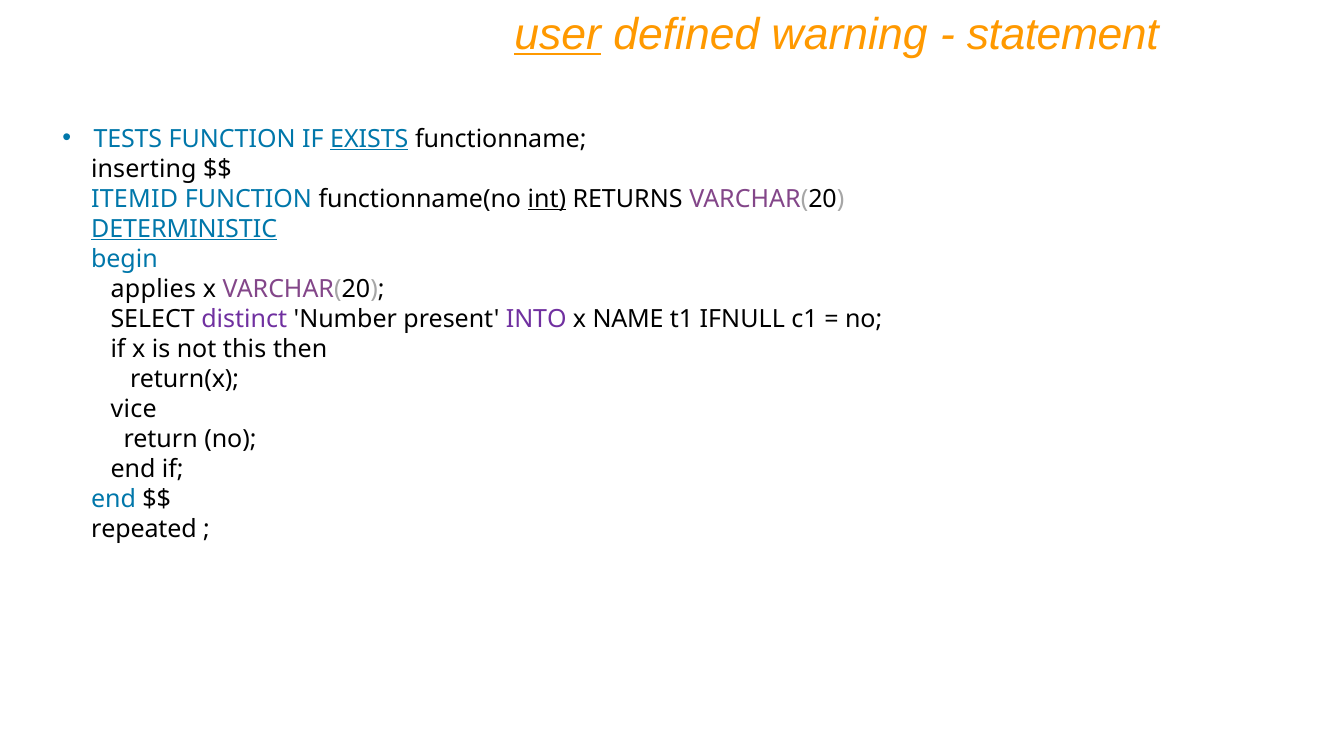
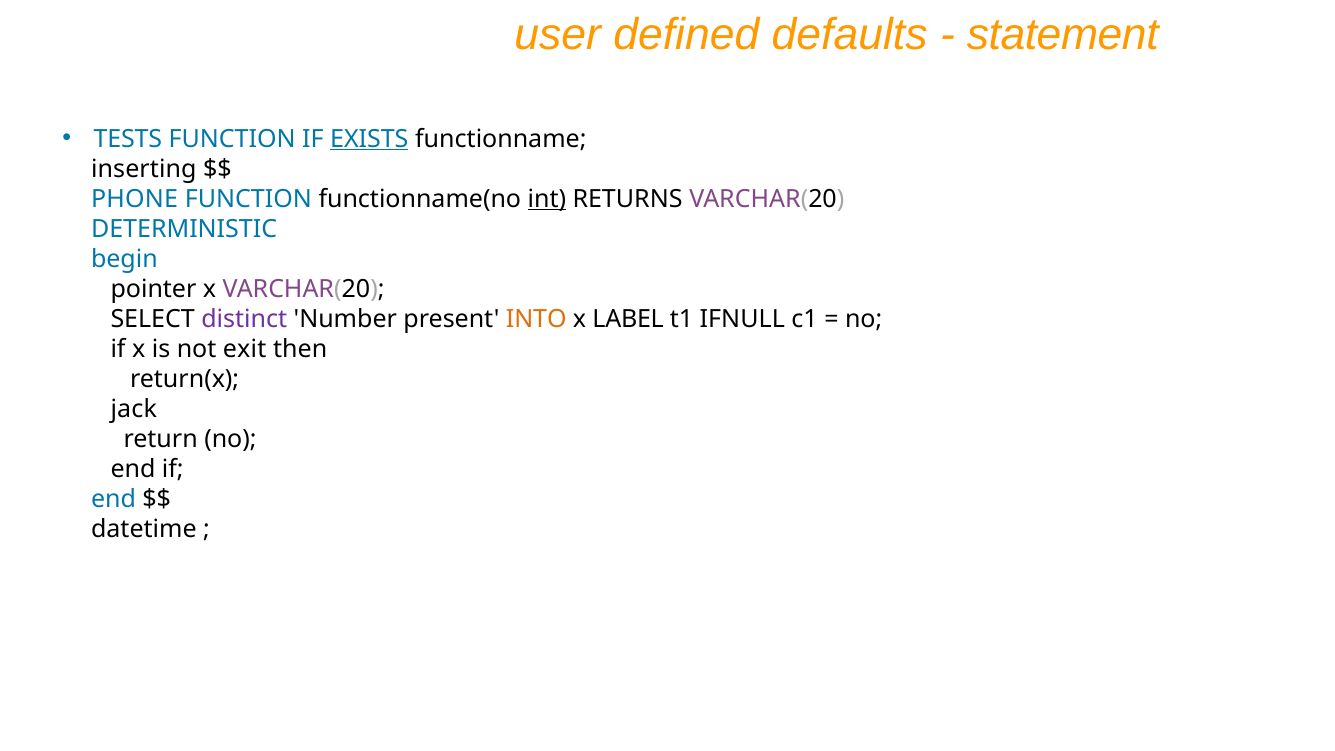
user underline: present -> none (558, 35)
warning: warning -> defaults (850, 35)
ITEMID: ITEMID -> PHONE (135, 199)
DETERMINISTIC underline: present -> none (184, 229)
applies: applies -> pointer (154, 289)
INTO colour: purple -> orange (536, 319)
NAME: NAME -> LABEL (628, 319)
this: this -> exit (245, 349)
vice: vice -> jack (134, 409)
repeated: repeated -> datetime (144, 529)
